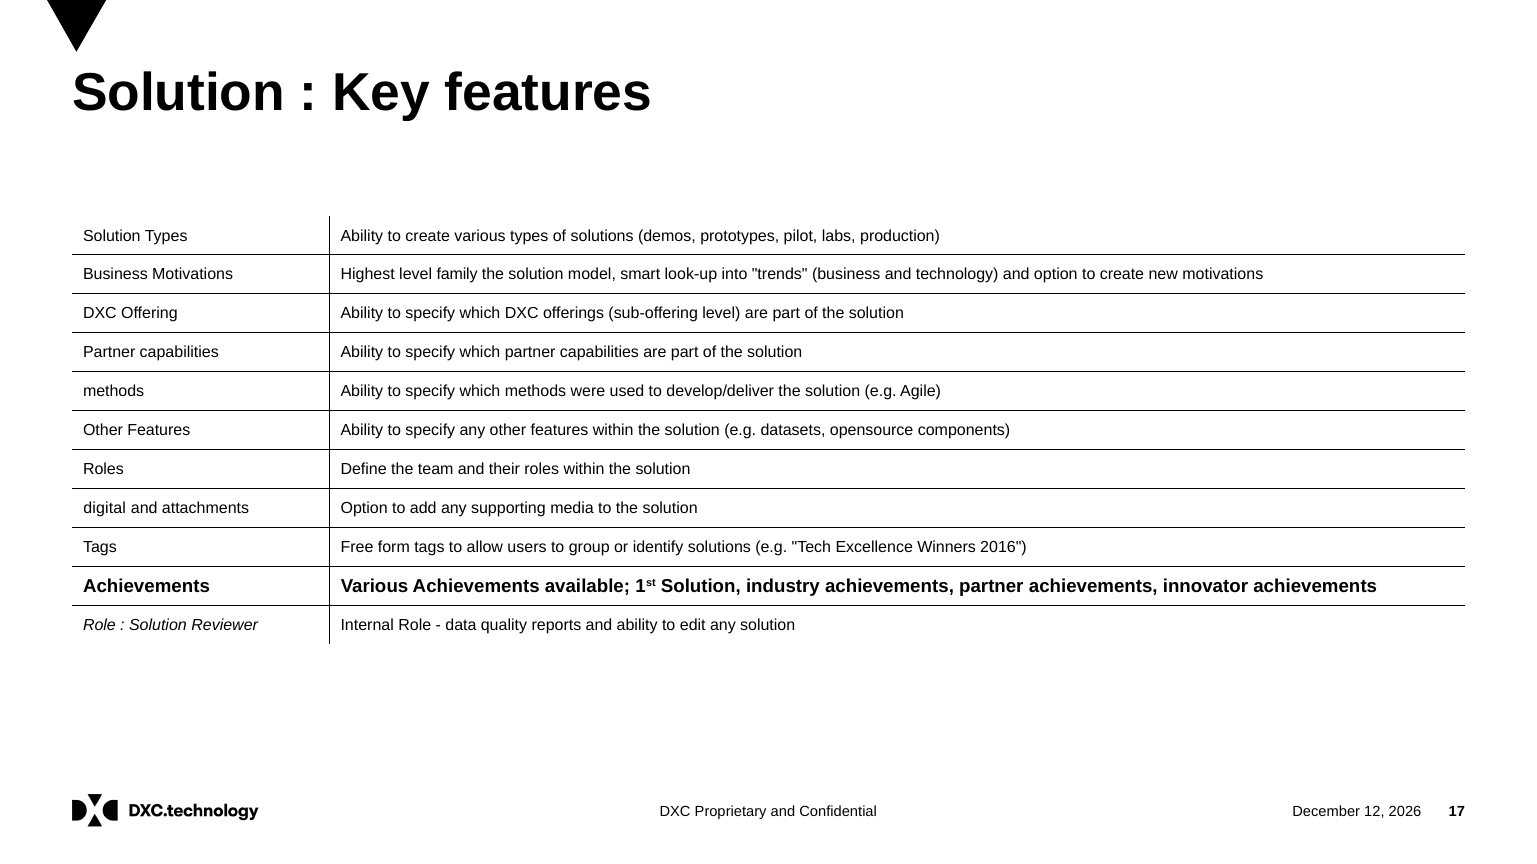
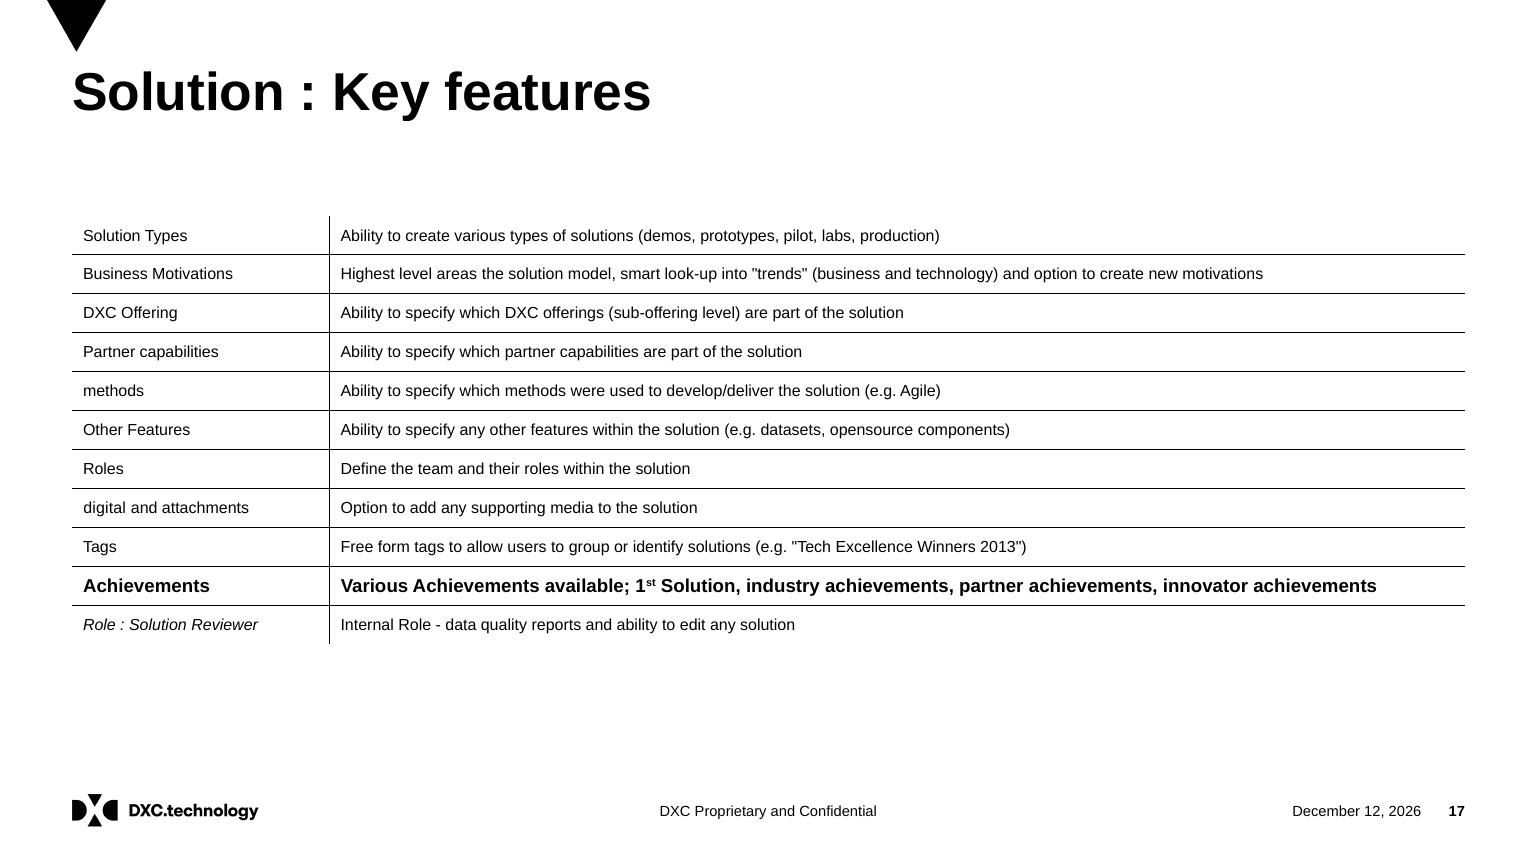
family: family -> areas (457, 275)
2016: 2016 -> 2013 (1004, 548)
